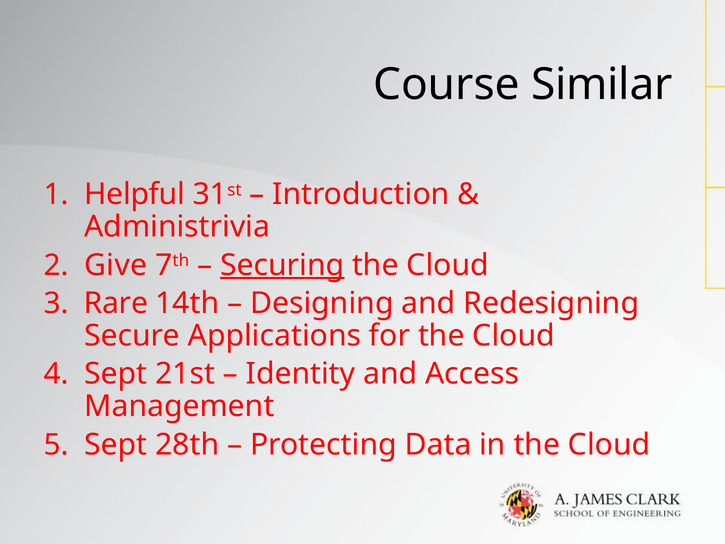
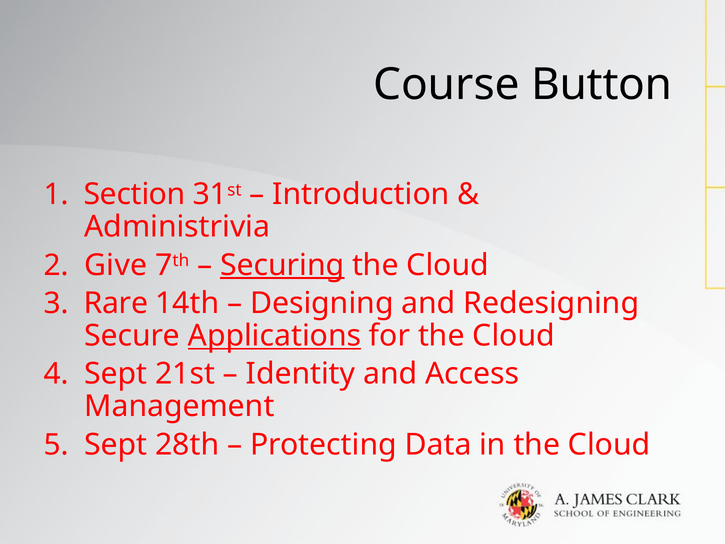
Similar: Similar -> Button (602, 85)
Helpful: Helpful -> Section (135, 194)
Applications underline: none -> present (275, 336)
